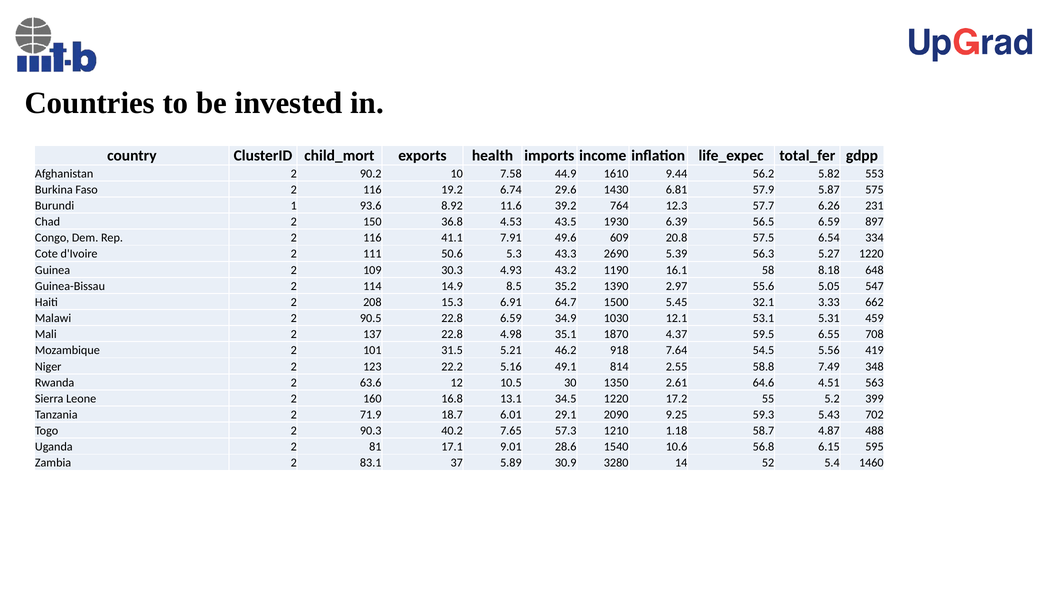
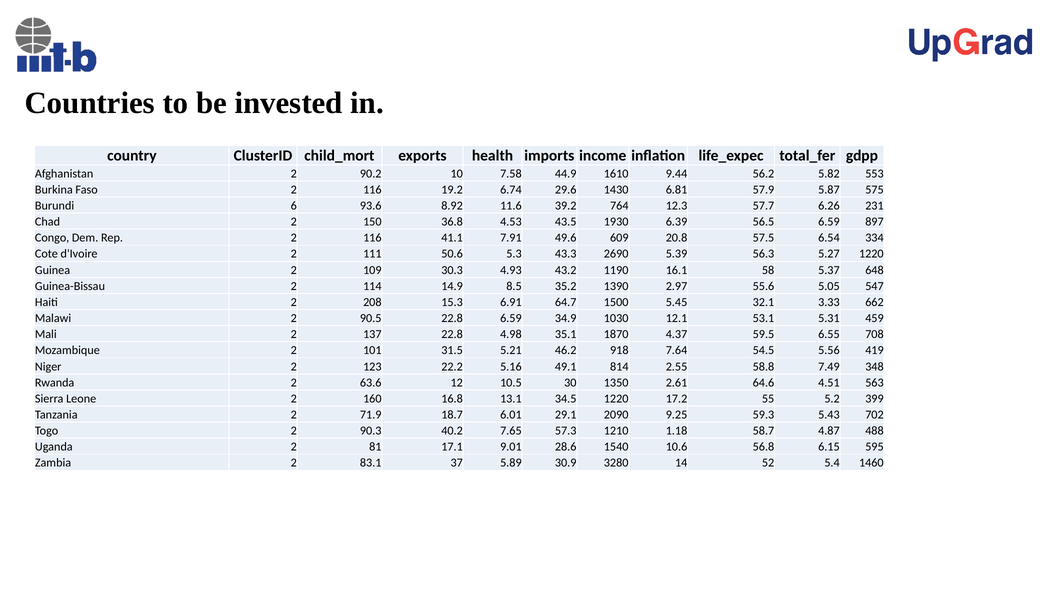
1: 1 -> 6 (294, 206)
8.18: 8.18 -> 5.37 (829, 270)
